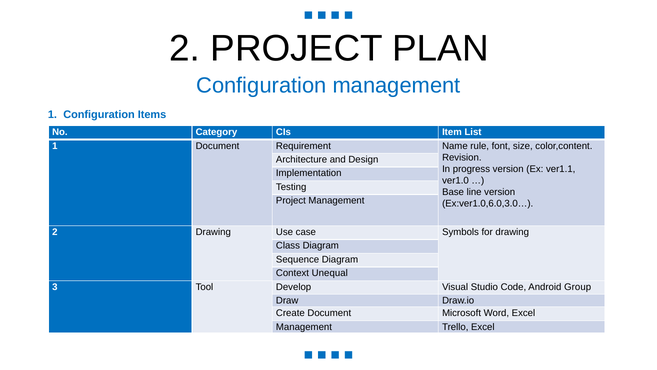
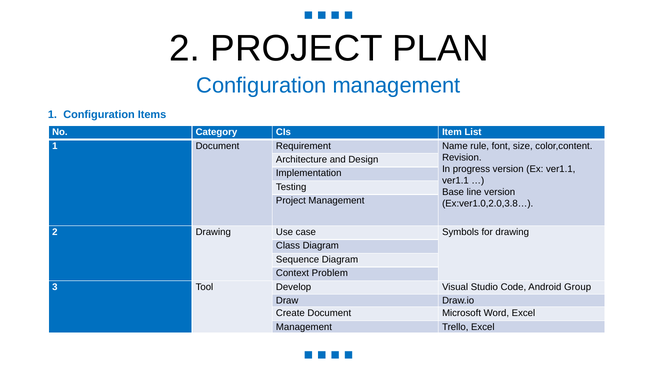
ver1.0: ver1.0 -> ver1.1 (455, 180)
Ex:ver1.0,6.0,3.0…: Ex:ver1.0,6.0,3.0… -> Ex:ver1.0,2.0,3.8… (488, 203)
Unequal: Unequal -> Problem (330, 273)
